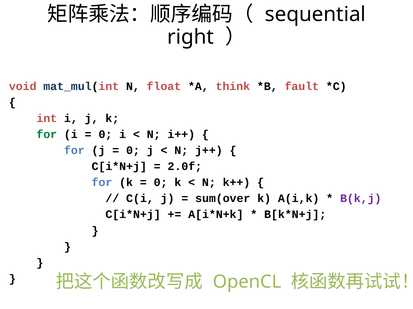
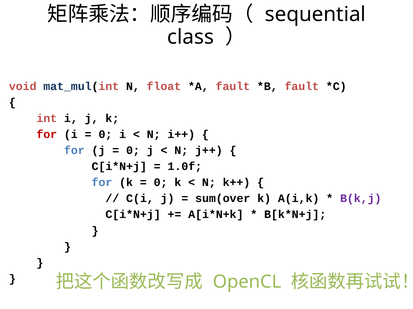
right: right -> class (191, 37)
think: think -> fault (233, 87)
for colour: green -> red (47, 135)
2.0f: 2.0f -> 1.0f (185, 167)
